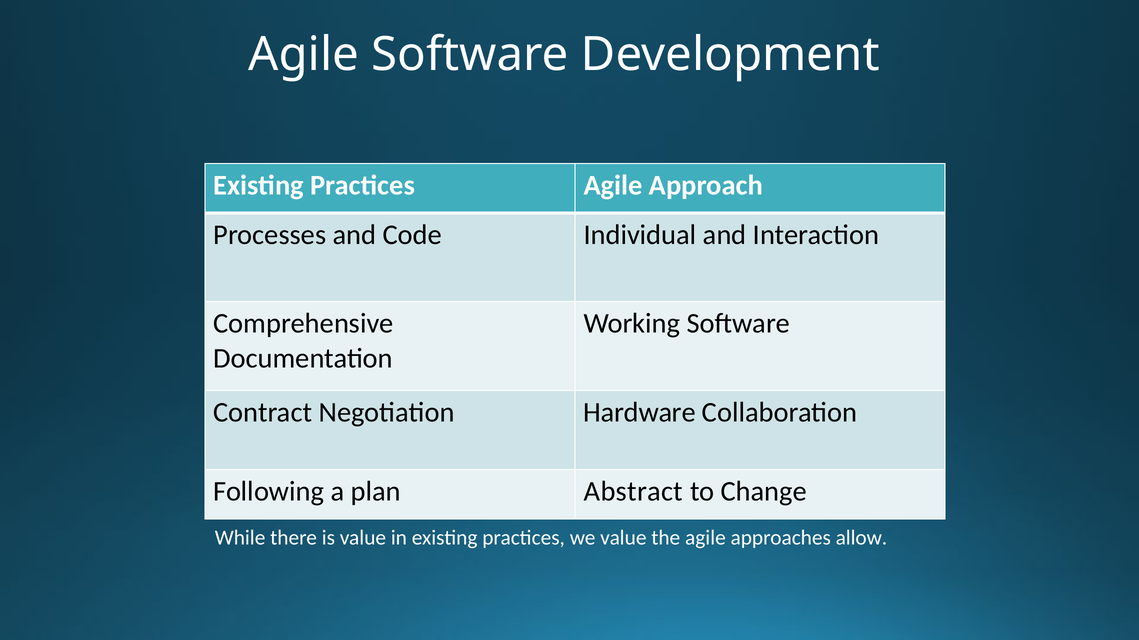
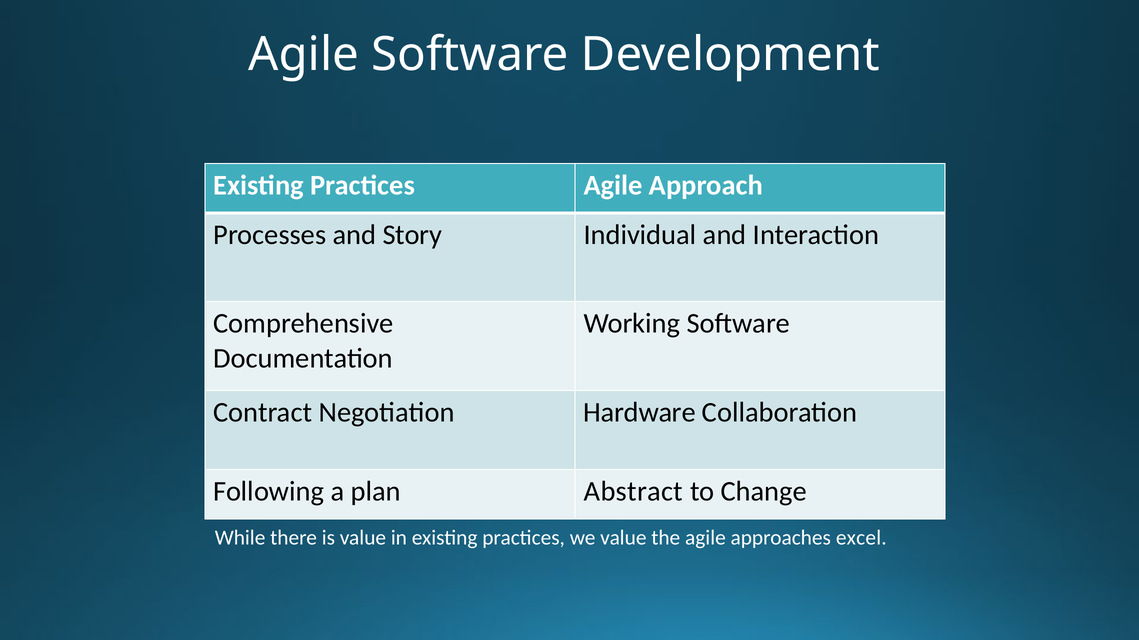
Code: Code -> Story (412, 235)
allow: allow -> excel (861, 538)
